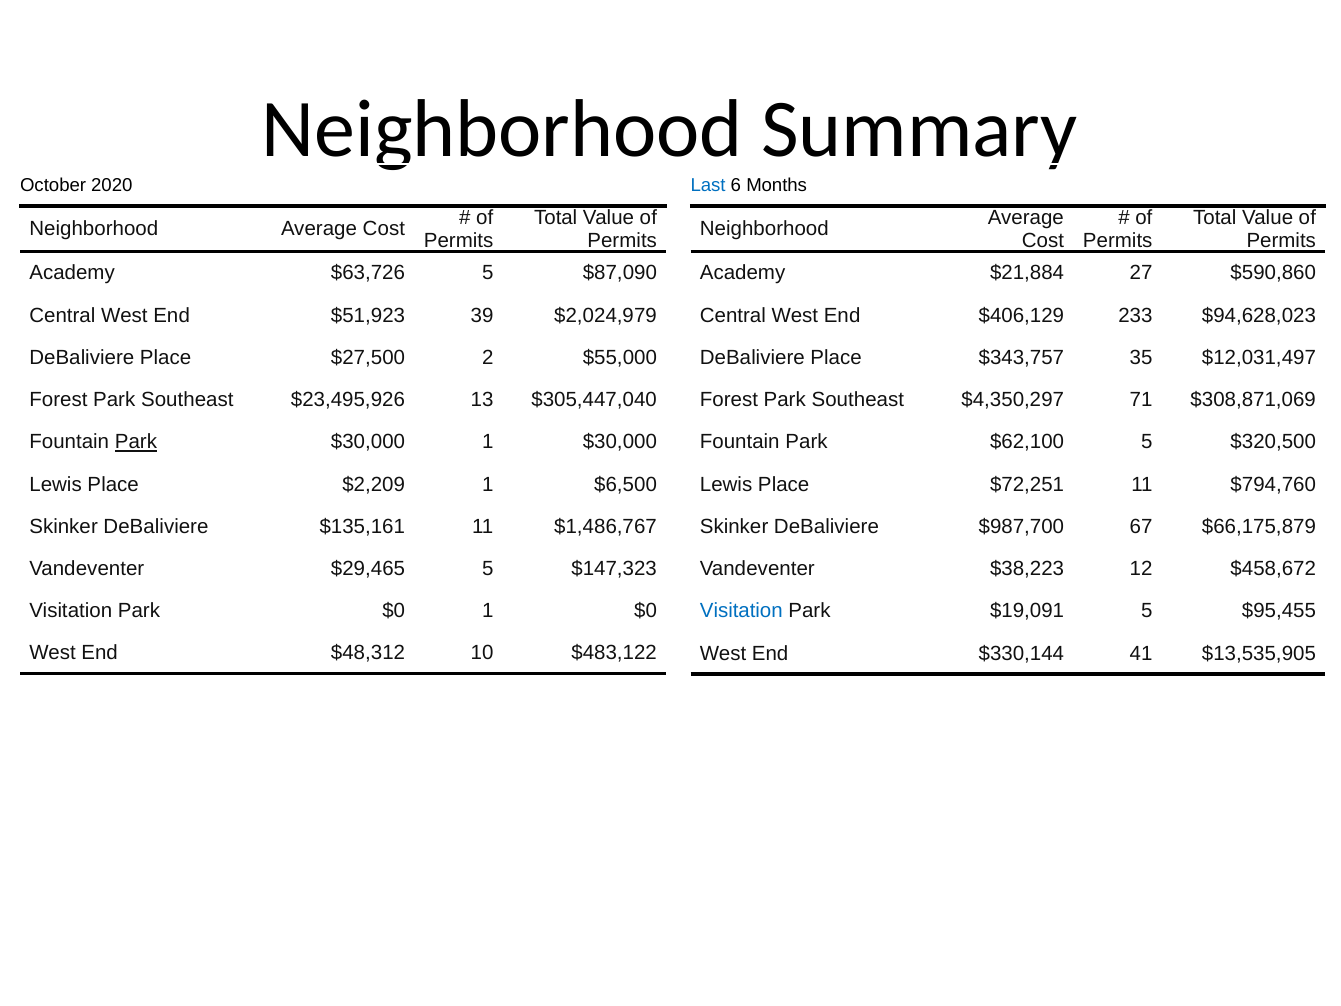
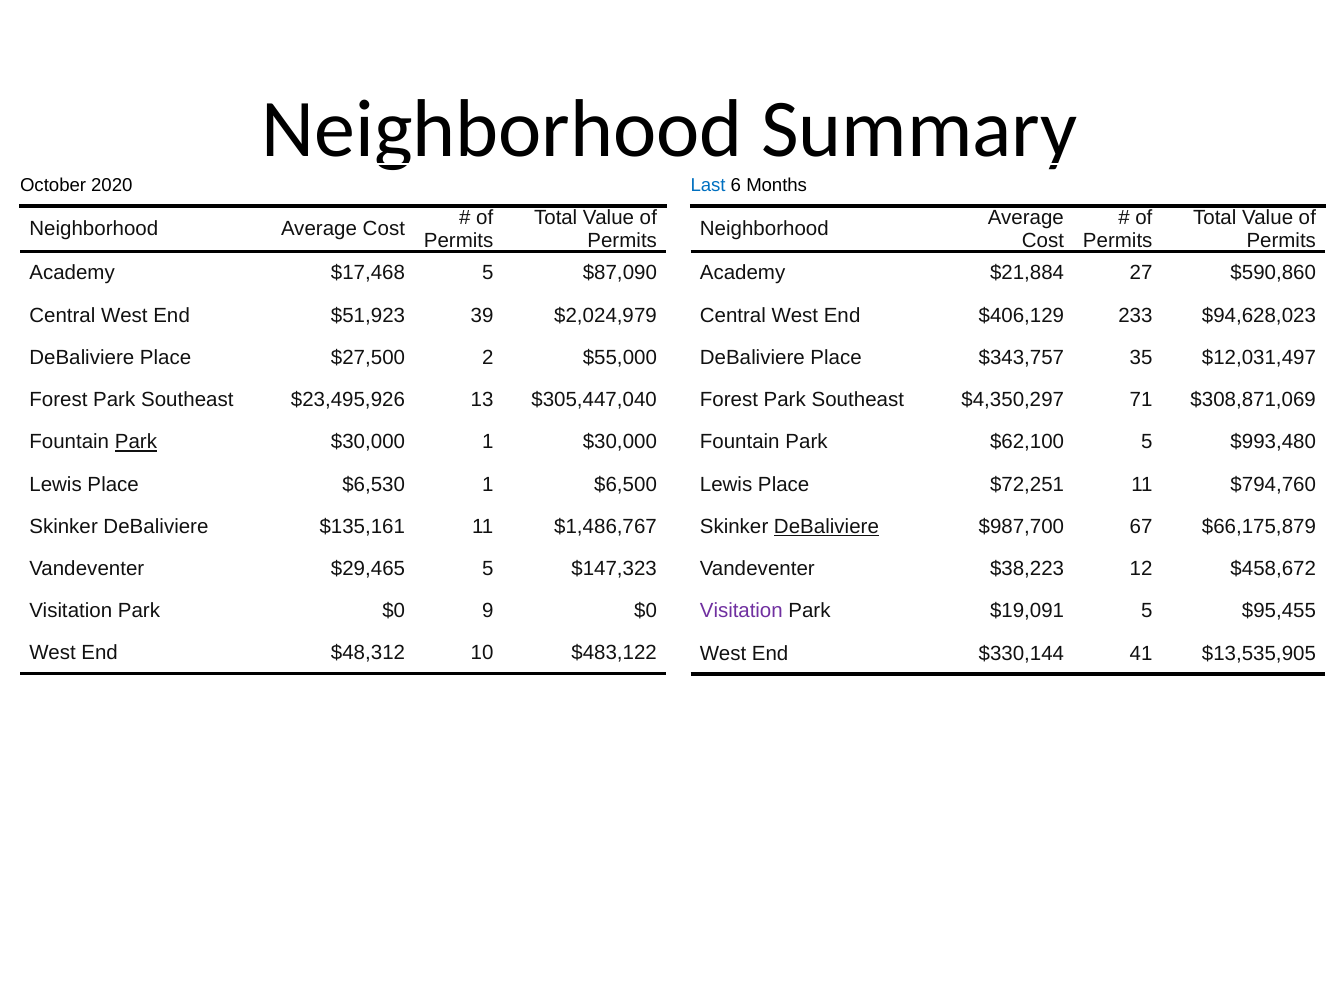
$63,726: $63,726 -> $17,468 (368, 273)
$320,500: $320,500 -> $993,480 (1273, 442)
$2,209: $2,209 -> $6,530 (374, 484)
DeBaliviere underline: none -> present (826, 526)
$0 1: 1 -> 9 (488, 611)
Visitation colour: blue -> purple (741, 611)
